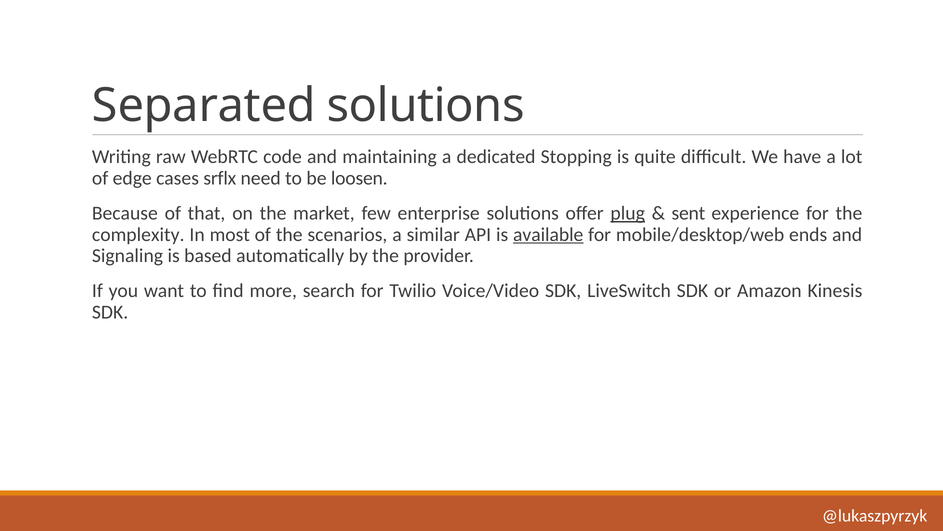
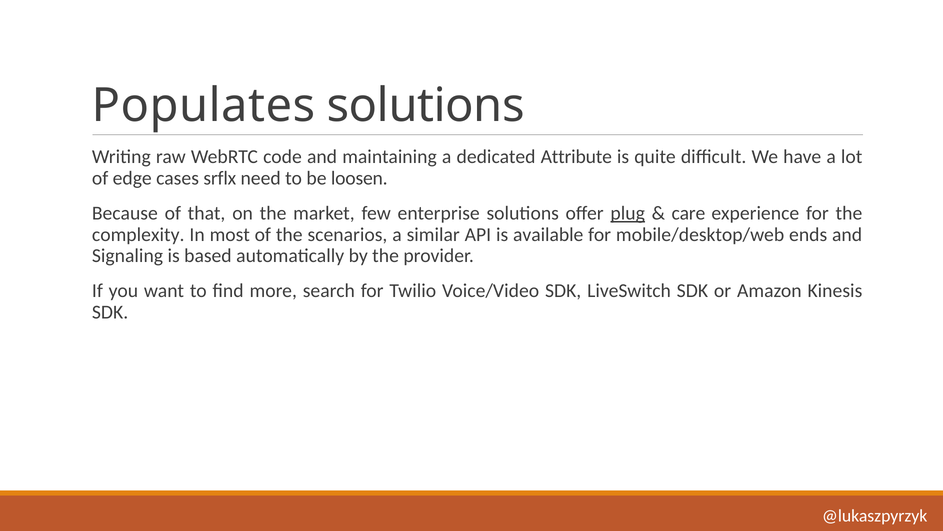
Separated: Separated -> Populates (204, 106)
Stopping: Stopping -> Attribute (576, 157)
sent: sent -> care (688, 213)
available underline: present -> none (548, 234)
